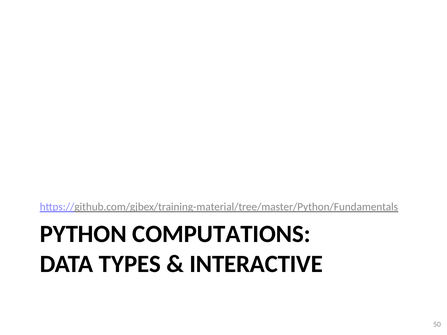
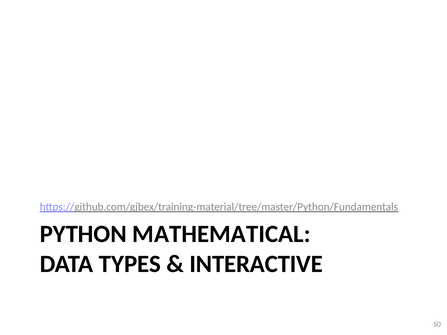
COMPUTATIONS: COMPUTATIONS -> MATHEMATICAL (221, 234)
